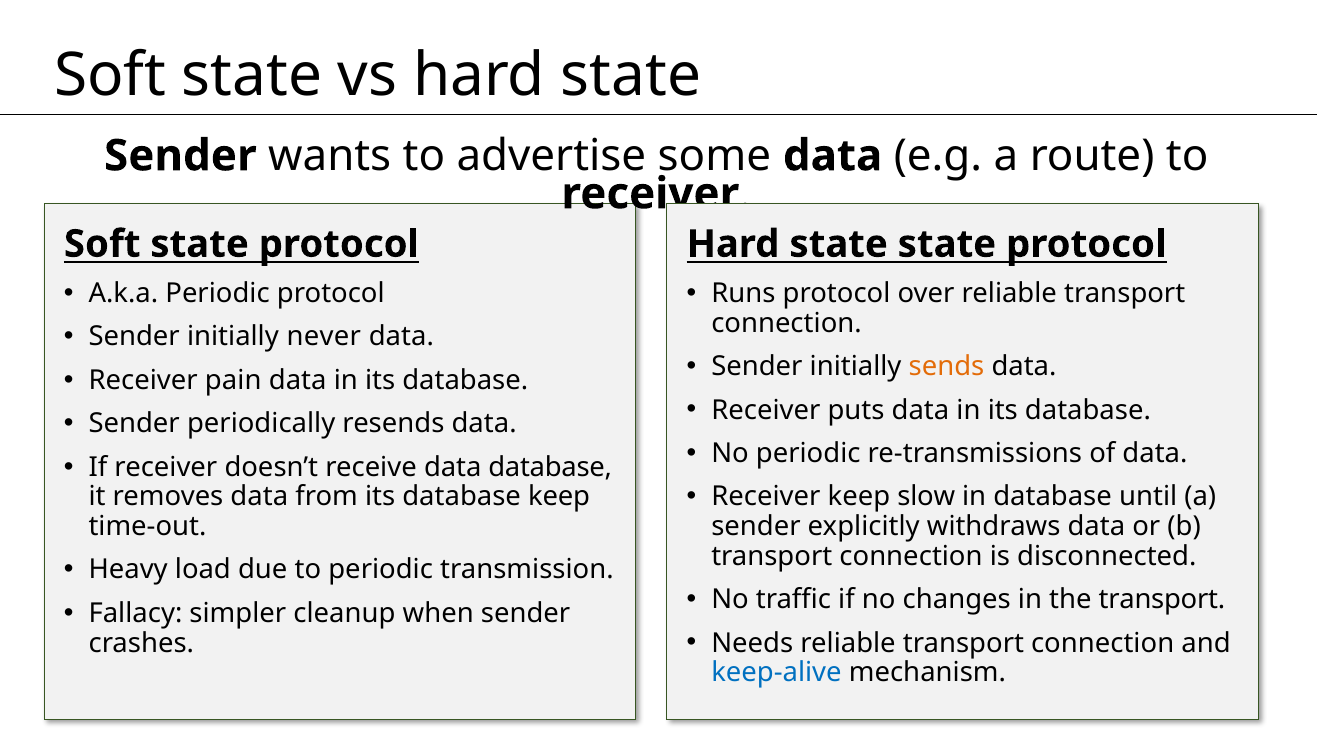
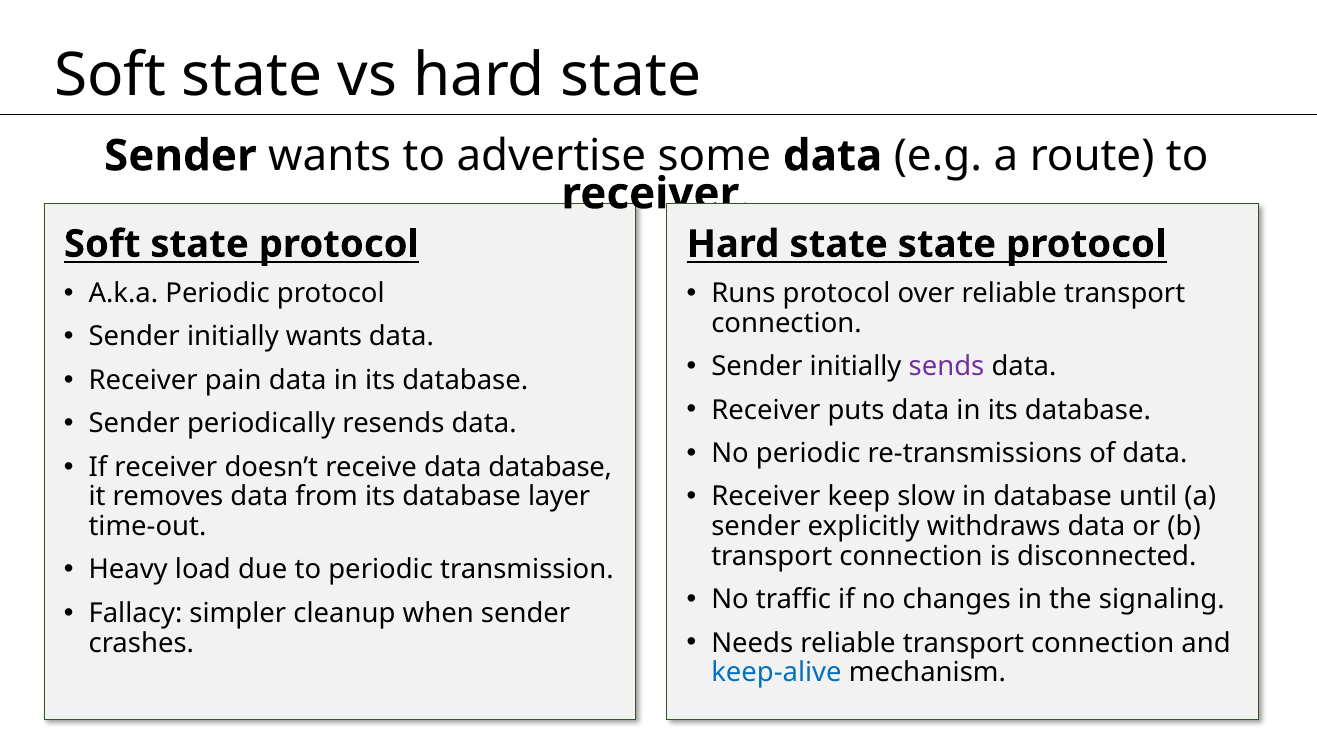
initially never: never -> wants (324, 337)
sends colour: orange -> purple (947, 366)
database keep: keep -> layer (559, 497)
the transport: transport -> signaling (1162, 599)
